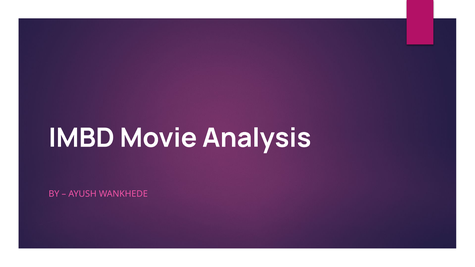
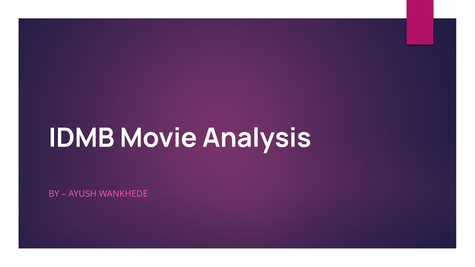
IMBD: IMBD -> IDMB (82, 138)
